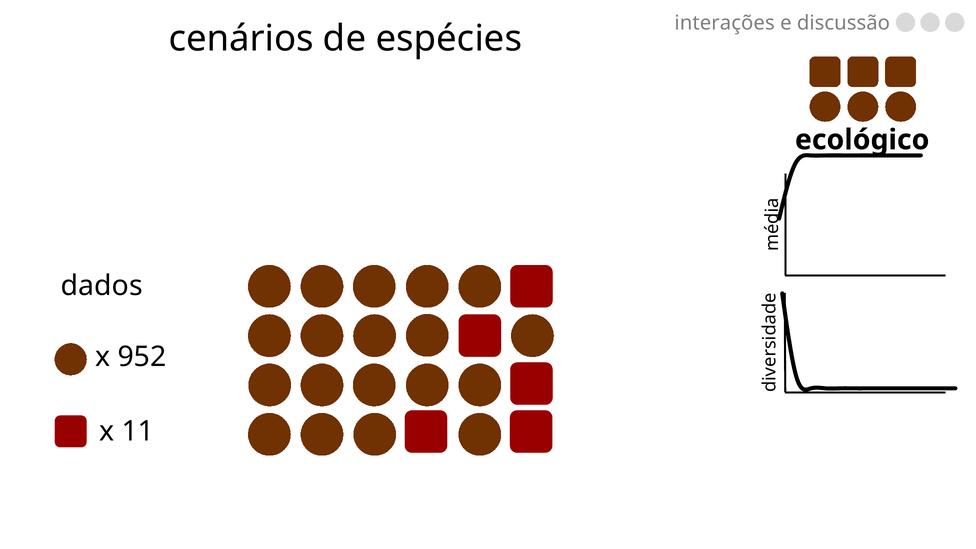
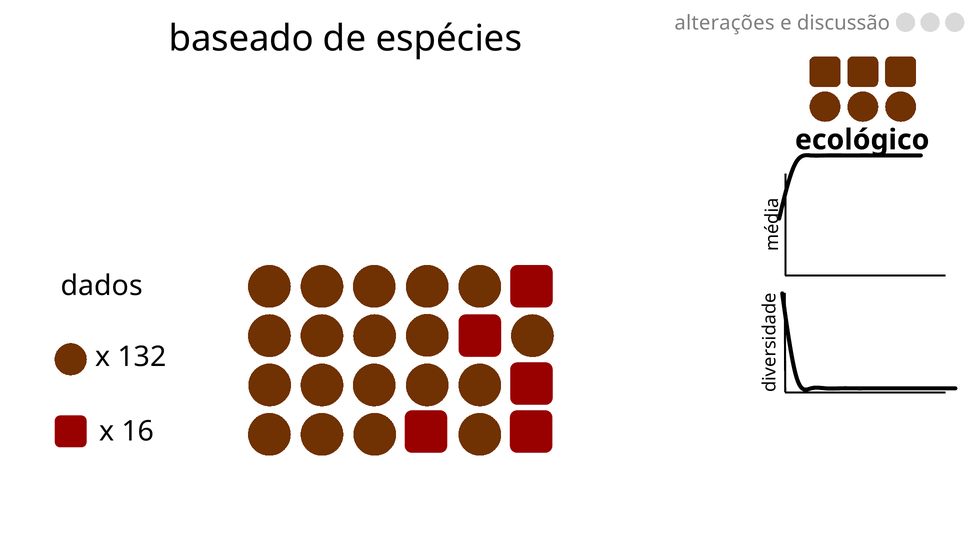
interações: interações -> alterações (725, 23)
cenários: cenários -> baseado (241, 39)
952: 952 -> 132 (142, 357)
11: 11 -> 16 (138, 431)
